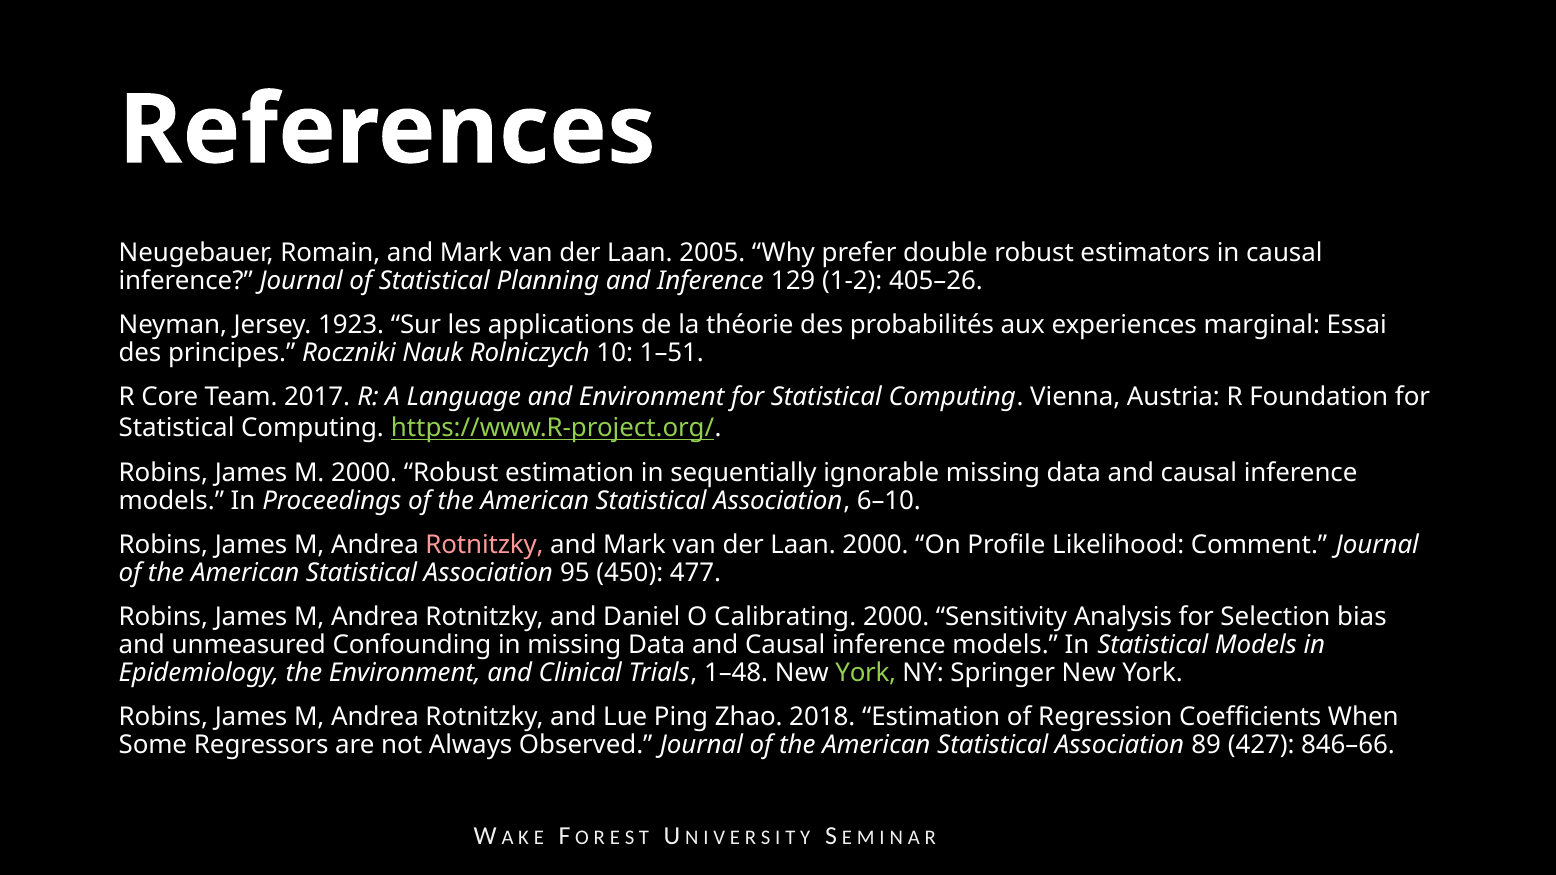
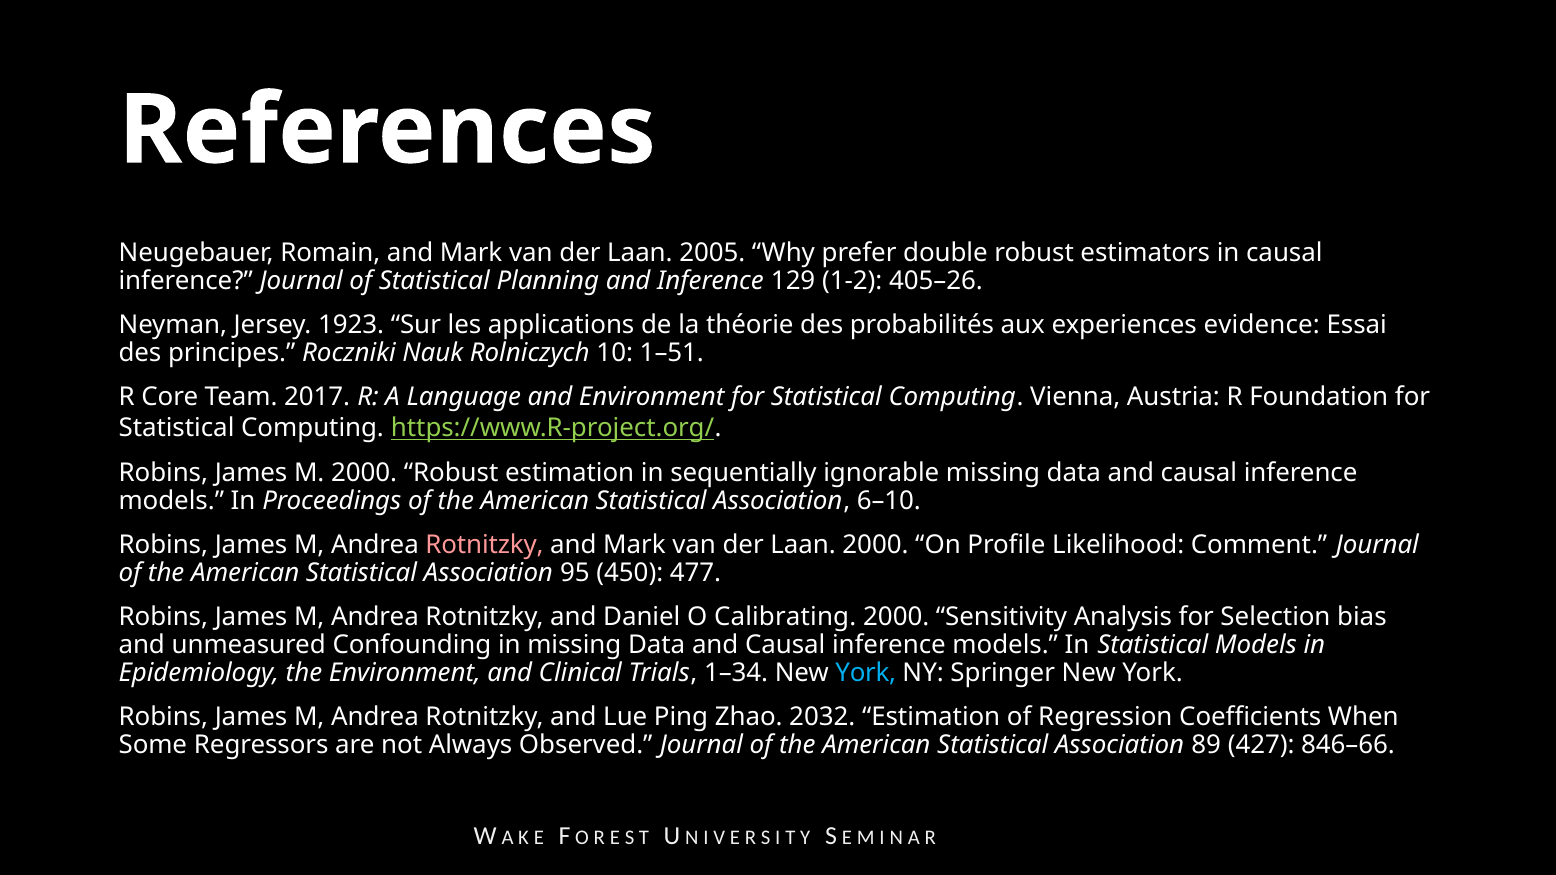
marginal: marginal -> evidence (1262, 325)
1–48: 1–48 -> 1–34 (736, 673)
York colour: light green -> light blue (866, 673)
2018: 2018 -> 2032 (822, 717)
